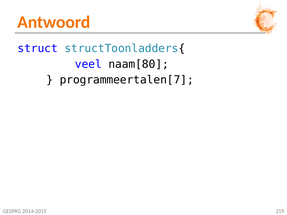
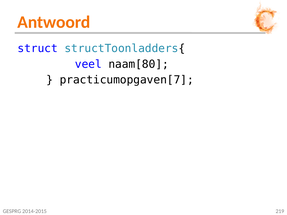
programmeertalen[7: programmeertalen[7 -> practicumopgaven[7 (127, 80)
